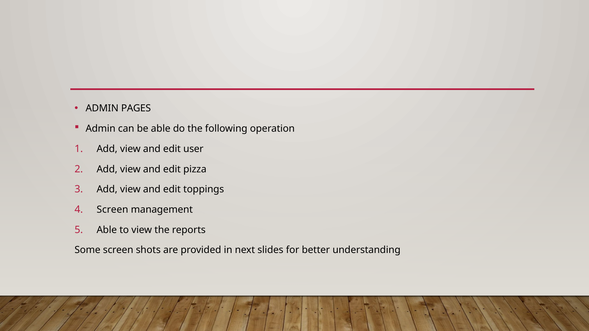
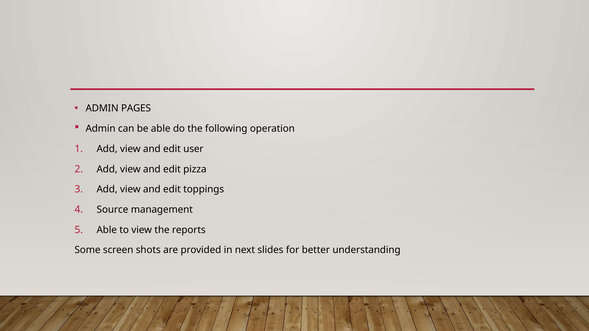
Screen: Screen -> Source (112, 210)
